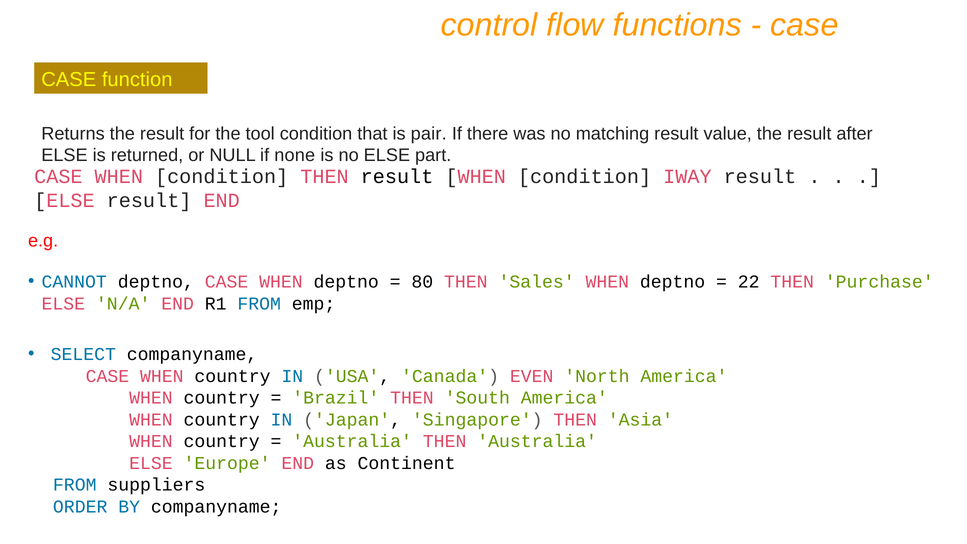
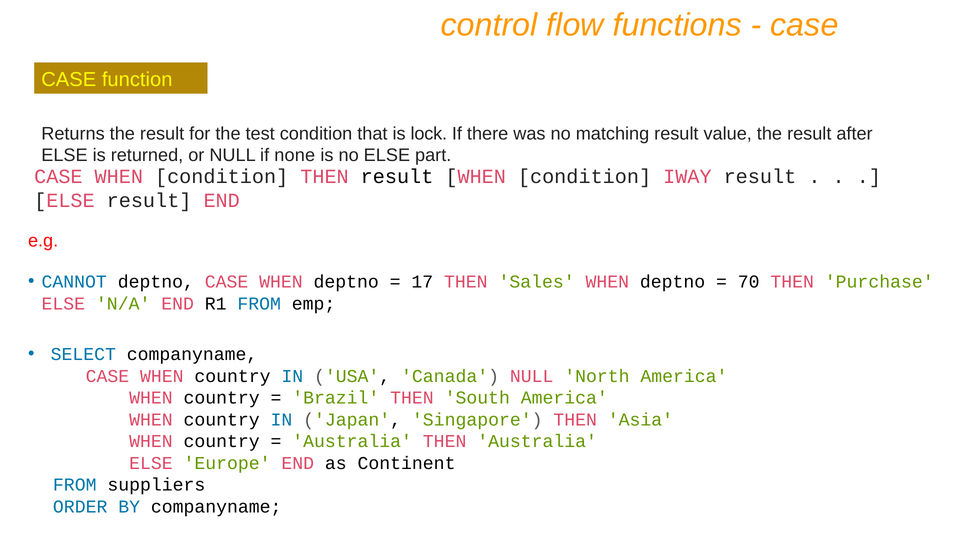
tool: tool -> test (260, 134)
pair: pair -> lock (429, 134)
80: 80 -> 17 (422, 282)
22: 22 -> 70 (749, 282)
Canada EVEN: EVEN -> NULL (532, 376)
